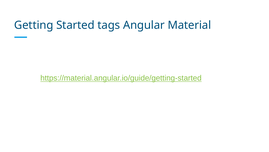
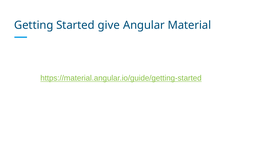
tags: tags -> give (109, 25)
